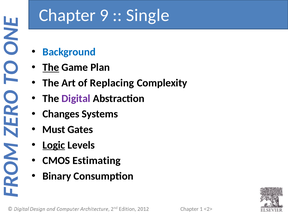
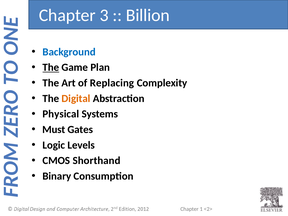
9: 9 -> 3 (104, 15)
Single: Single -> Billion (148, 15)
Digital colour: purple -> orange (76, 98)
Changes: Changes -> Physical (61, 114)
Logic underline: present -> none (54, 145)
Estimating: Estimating -> Shorthand (97, 161)
